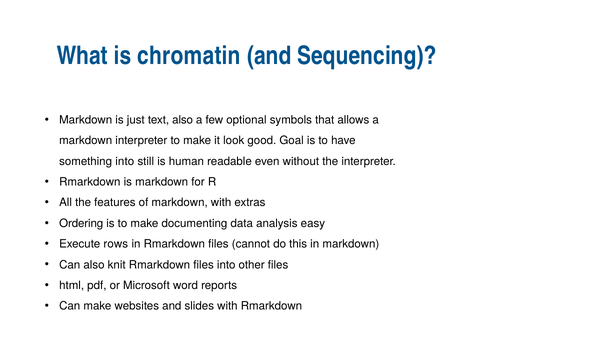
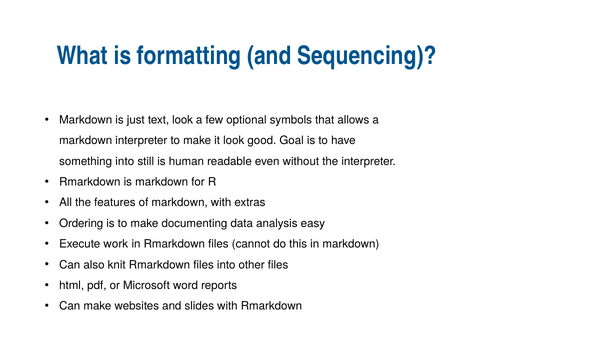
chromatin: chromatin -> formatting (189, 56)
text also: also -> look (183, 120)
rows: rows -> work (116, 244)
